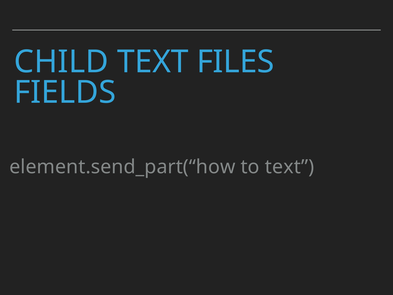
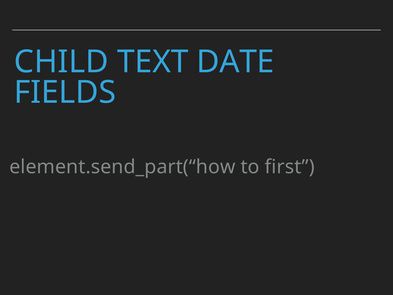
FILES: FILES -> DATE (235, 62)
to text: text -> first (290, 167)
